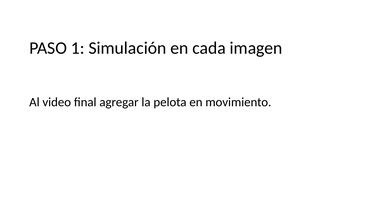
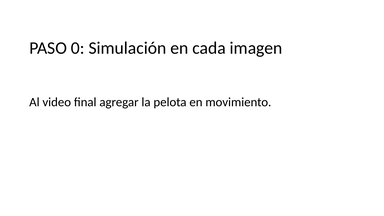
1: 1 -> 0 (78, 48)
